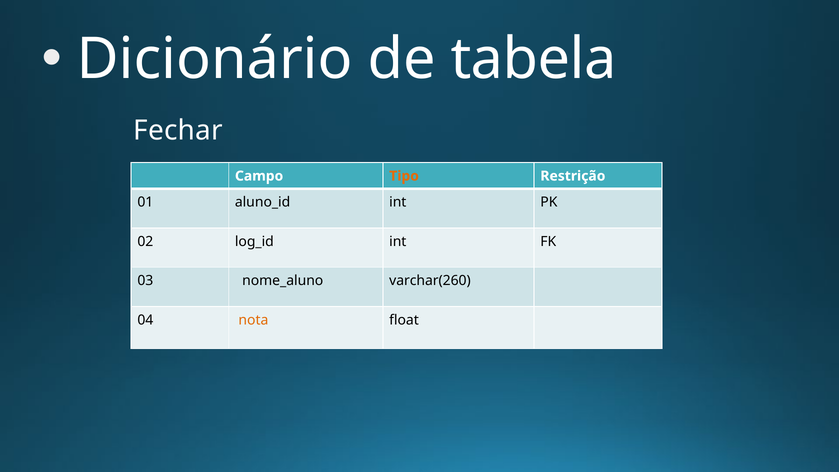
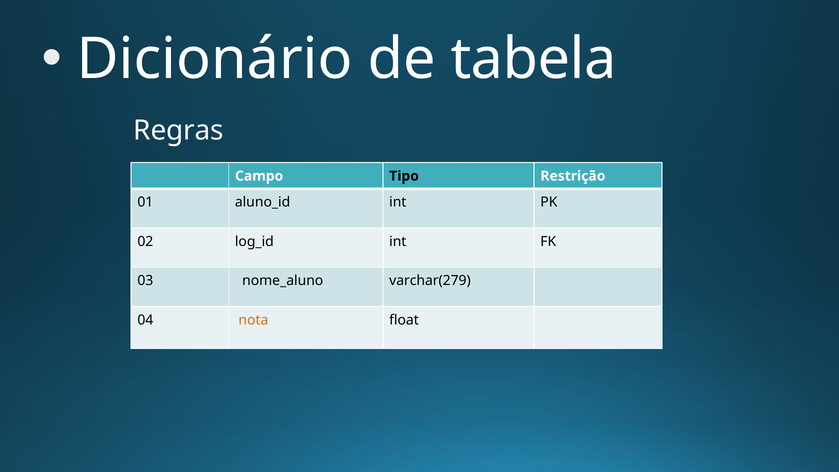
Fechar: Fechar -> Regras (178, 131)
Tipo colour: orange -> black (404, 176)
varchar(260: varchar(260 -> varchar(279 (430, 281)
